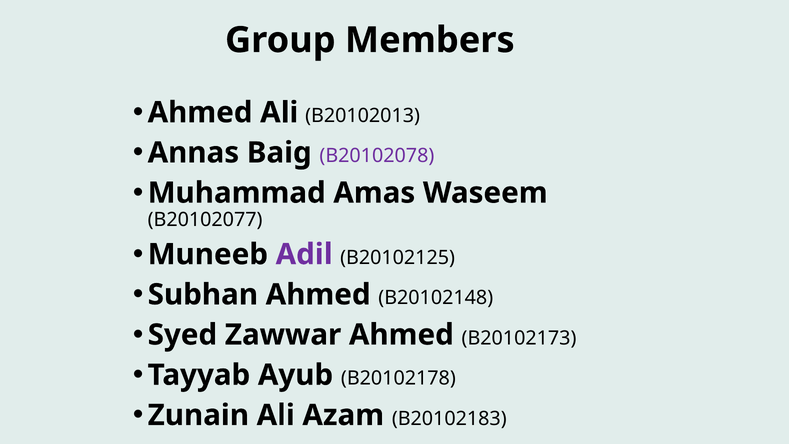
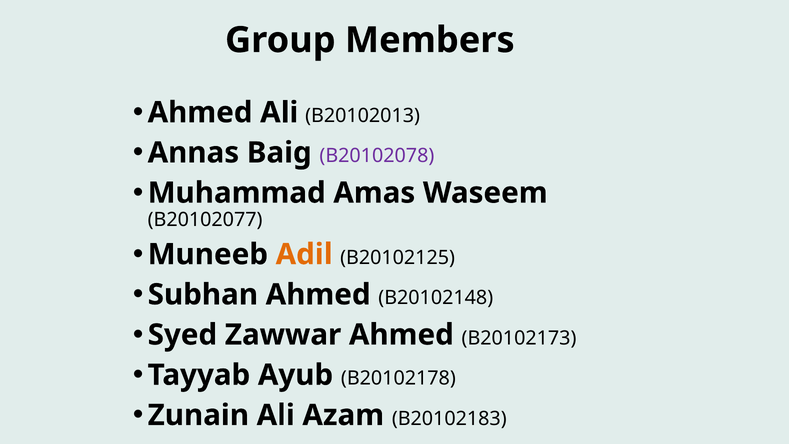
Adil colour: purple -> orange (304, 254)
